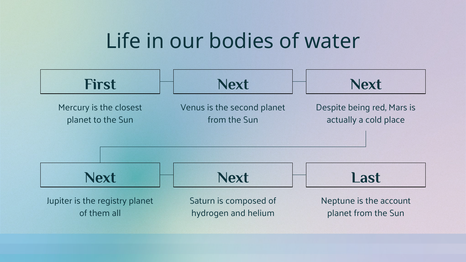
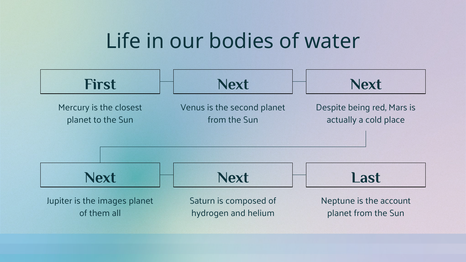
registry: registry -> images (112, 201)
